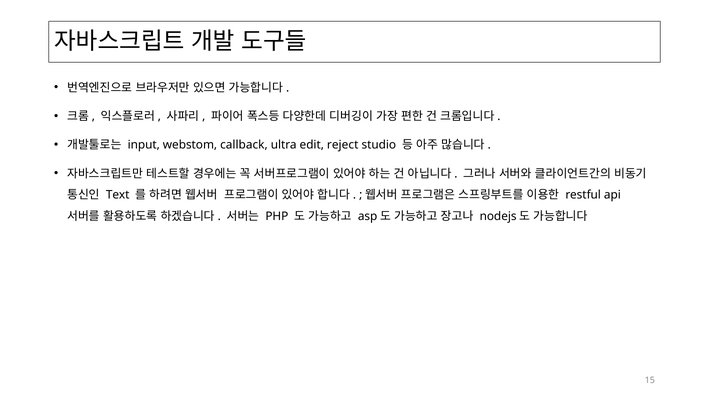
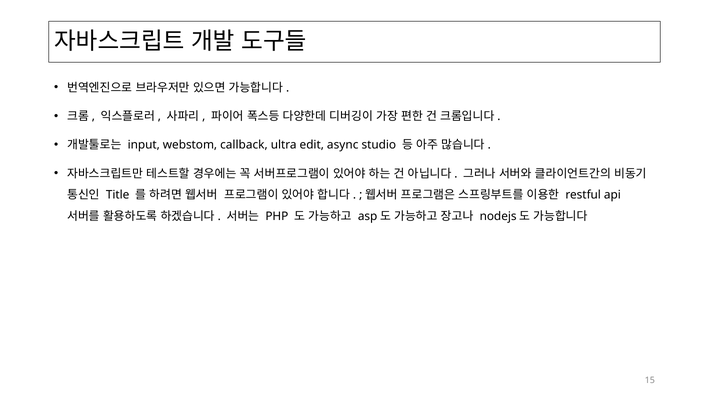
reject: reject -> async (343, 145)
Text: Text -> Title (118, 195)
